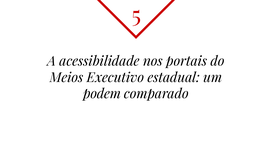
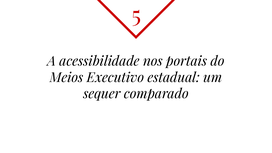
podem: podem -> sequer (102, 94)
